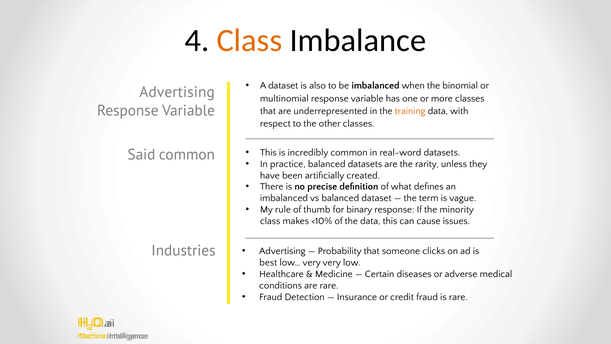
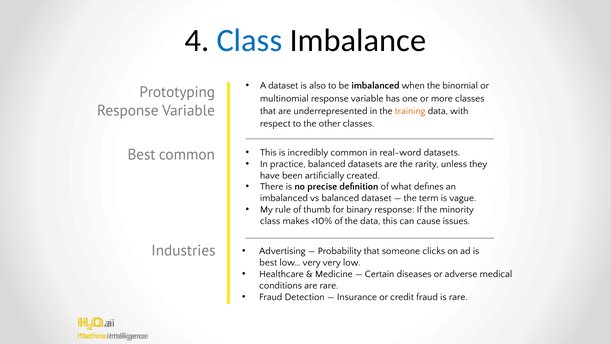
Class colour: orange -> blue (249, 40)
Advertising: Advertising -> Prototyping (177, 92)
Said: Said -> Best (142, 155)
